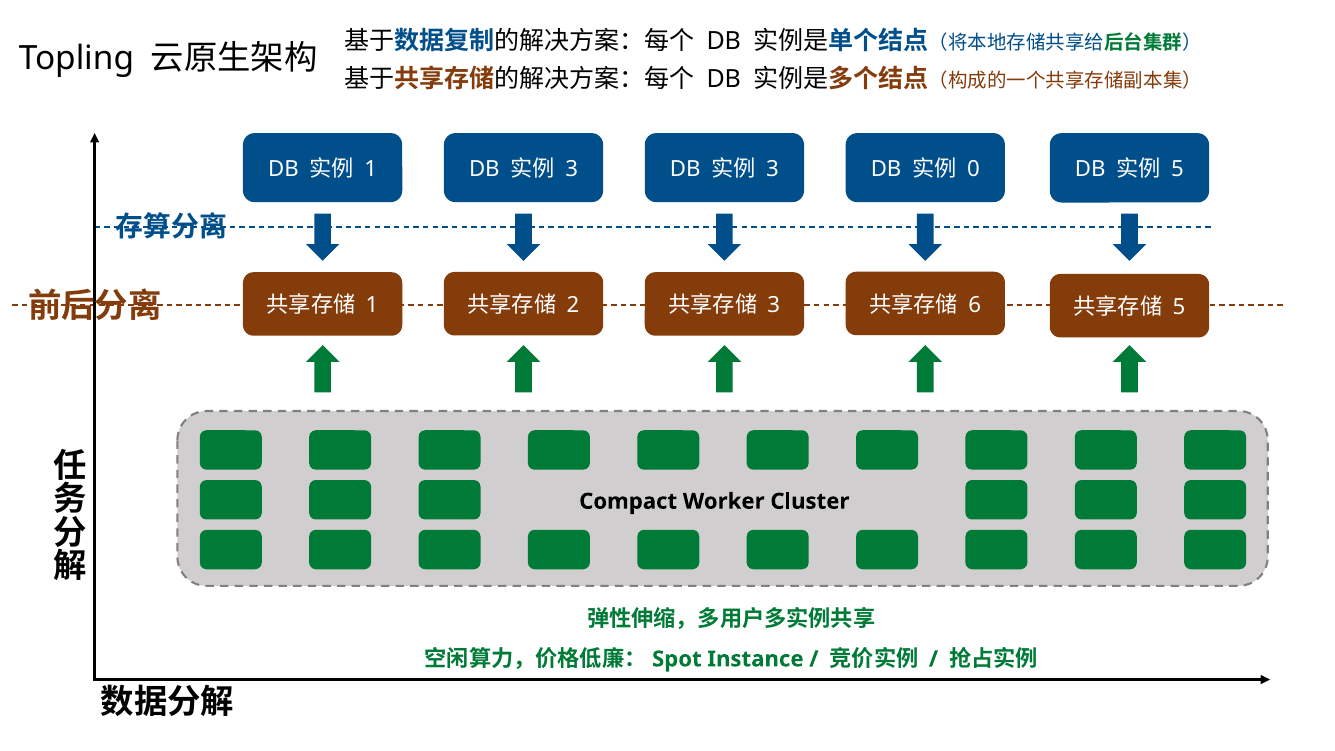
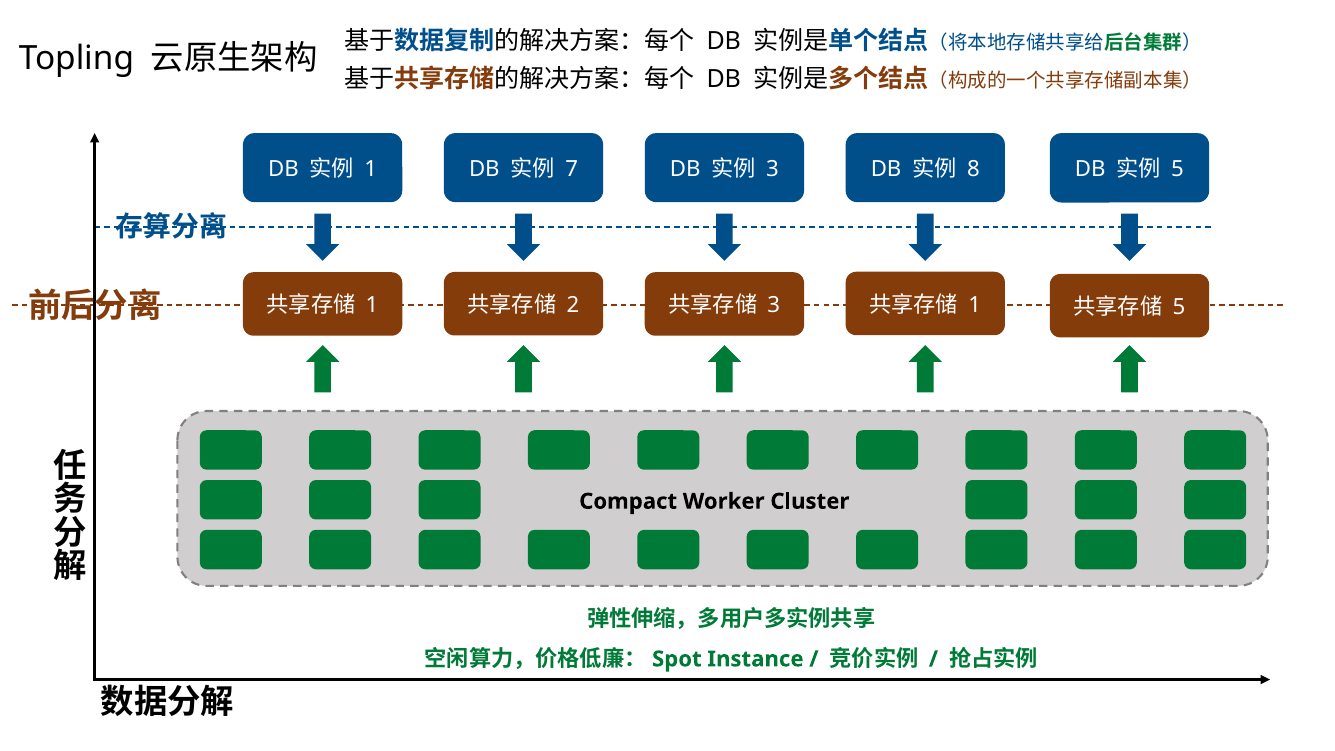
3: 3 -> 7 (572, 169)
0: 0 -> 8 (973, 169)
6: 6 -> 1 (975, 305)
